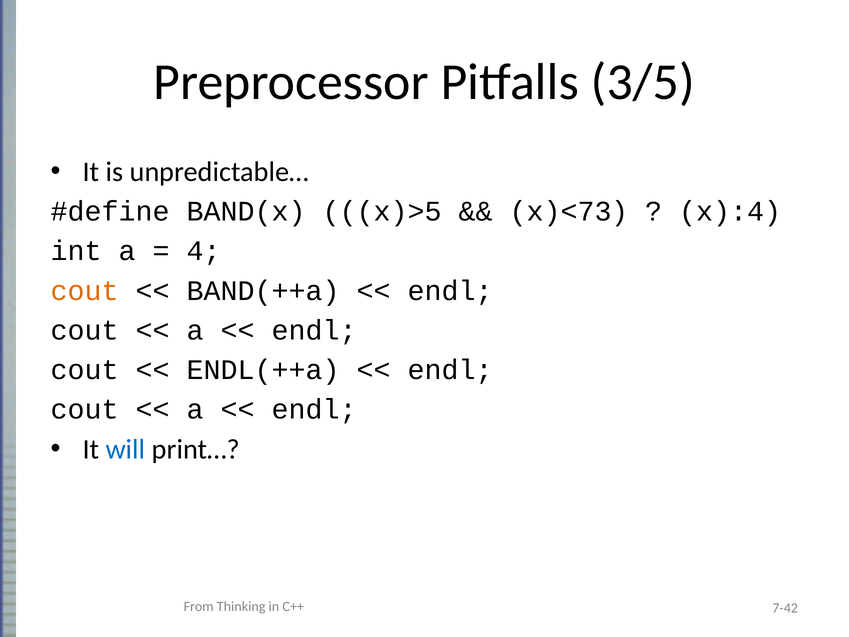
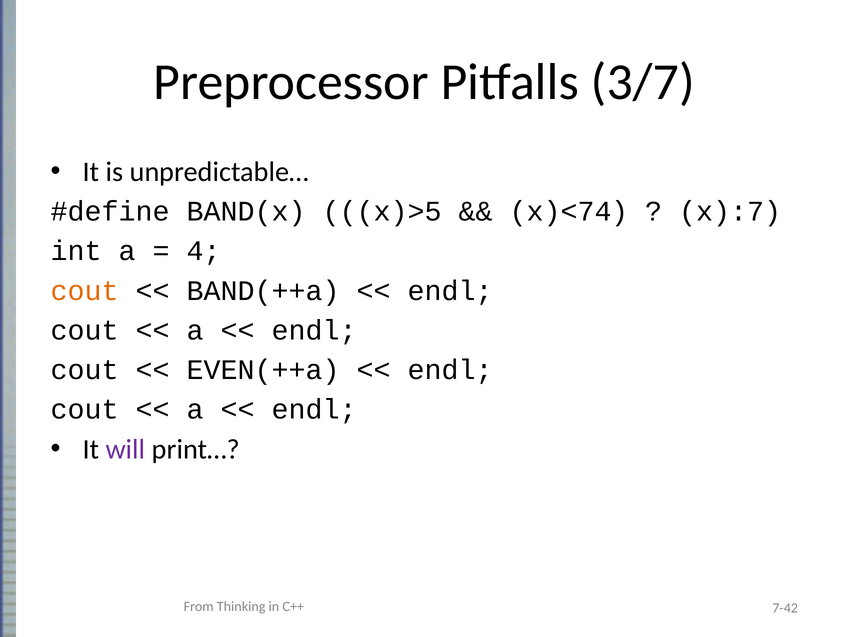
3/5: 3/5 -> 3/7 (643, 82)
x)<73: x)<73 -> x)<74 (569, 211)
x):4: x):4 -> x):7 (730, 211)
ENDL(++a: ENDL(++a -> EVEN(++a (263, 370)
will colour: blue -> purple (126, 449)
